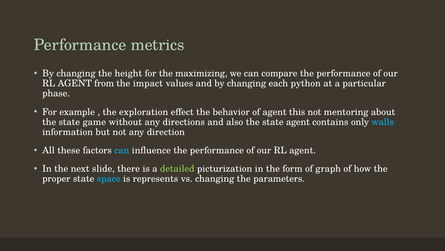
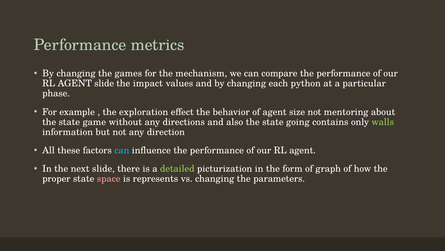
height: height -> games (128, 73)
maximizing: maximizing -> mechanism (201, 73)
AGENT from: from -> slide (104, 83)
this: this -> size (297, 112)
state agent: agent -> going (298, 122)
walls colour: light blue -> light green (383, 122)
space colour: light blue -> pink (109, 178)
